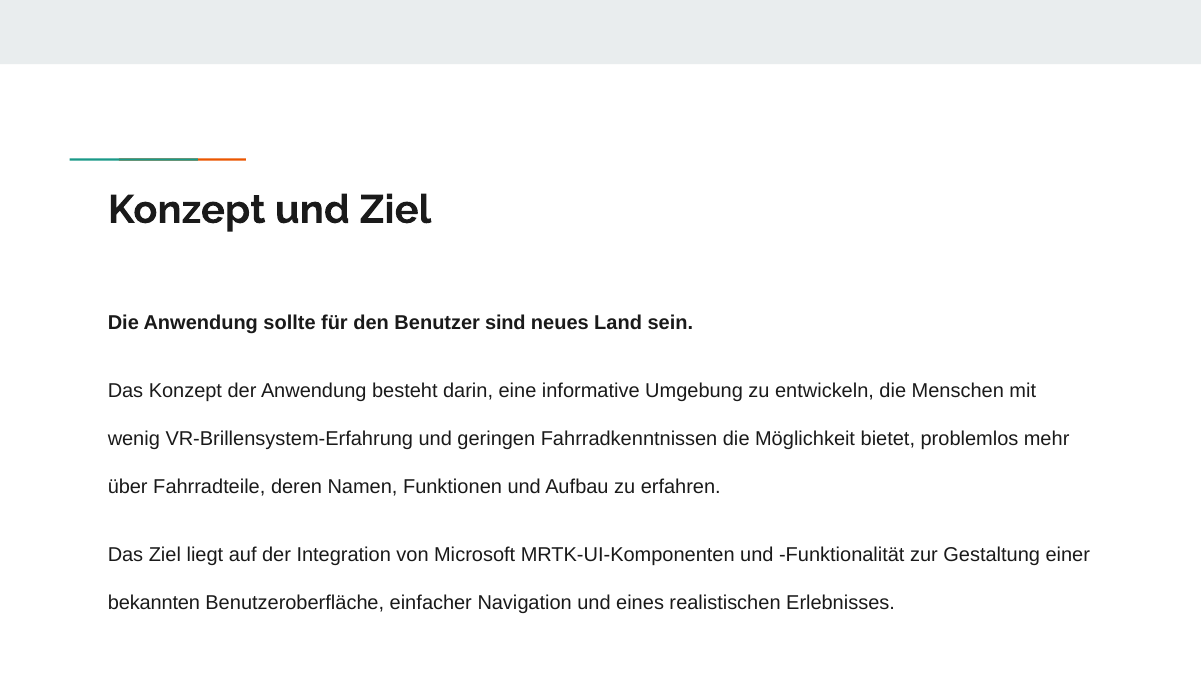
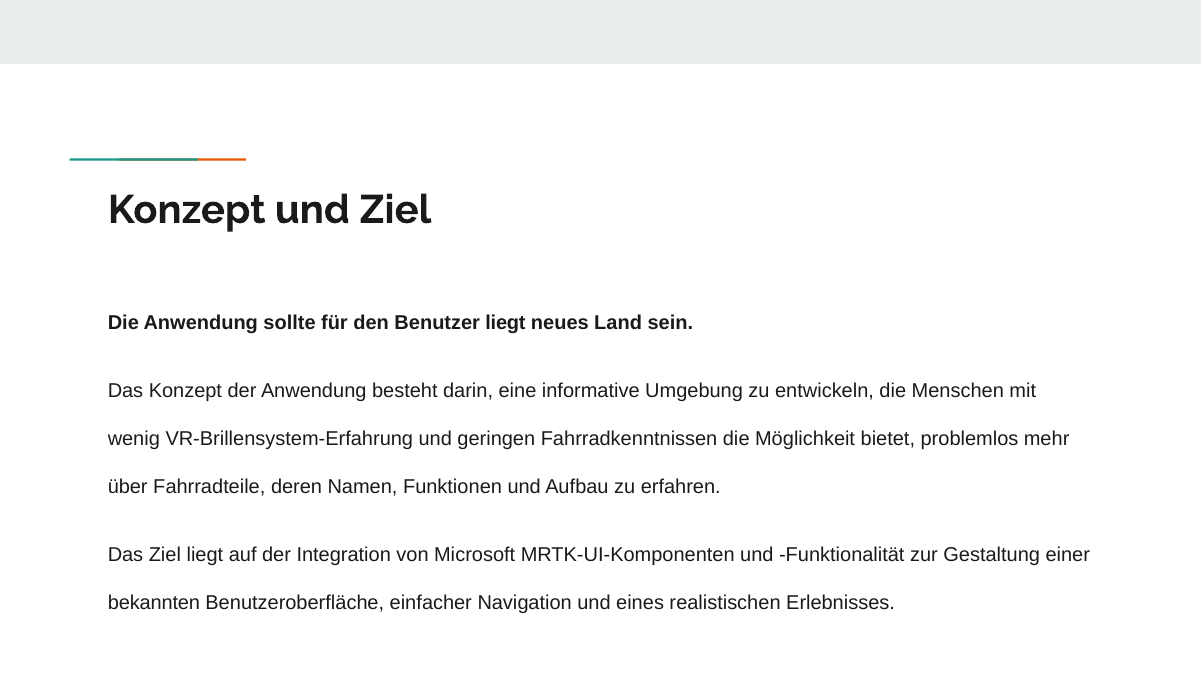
Benutzer sind: sind -> liegt (505, 322)
